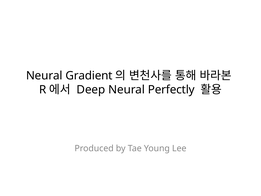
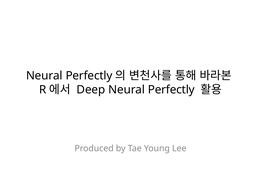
Gradient: Gradient -> Perfectly (89, 76)
